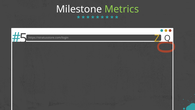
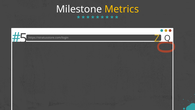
Metrics colour: light green -> yellow (122, 9)
